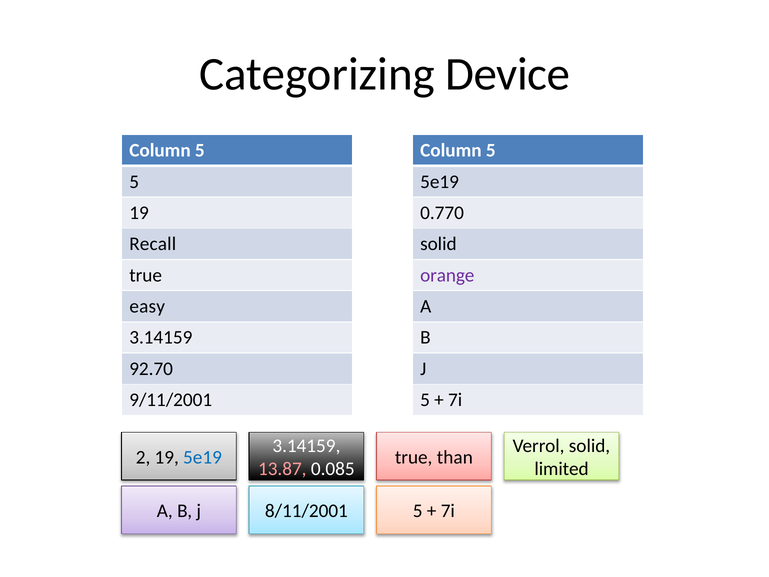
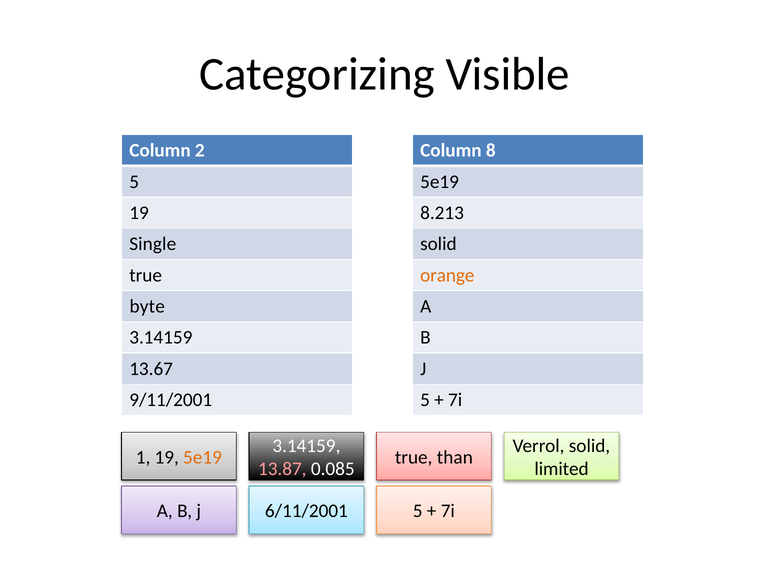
Device: Device -> Visible (508, 74)
5: 5 -> 2 (200, 150)
5: 5 -> 8 (491, 150)
0.770: 0.770 -> 8.213 (442, 213)
Recall: Recall -> Single (153, 244)
orange colour: purple -> orange (447, 275)
easy: easy -> byte (147, 306)
92.70: 92.70 -> 13.67 (151, 369)
2: 2 -> 1 (143, 457)
5e19 colour: blue -> orange (203, 457)
8/11/2001: 8/11/2001 -> 6/11/2001 (306, 511)
